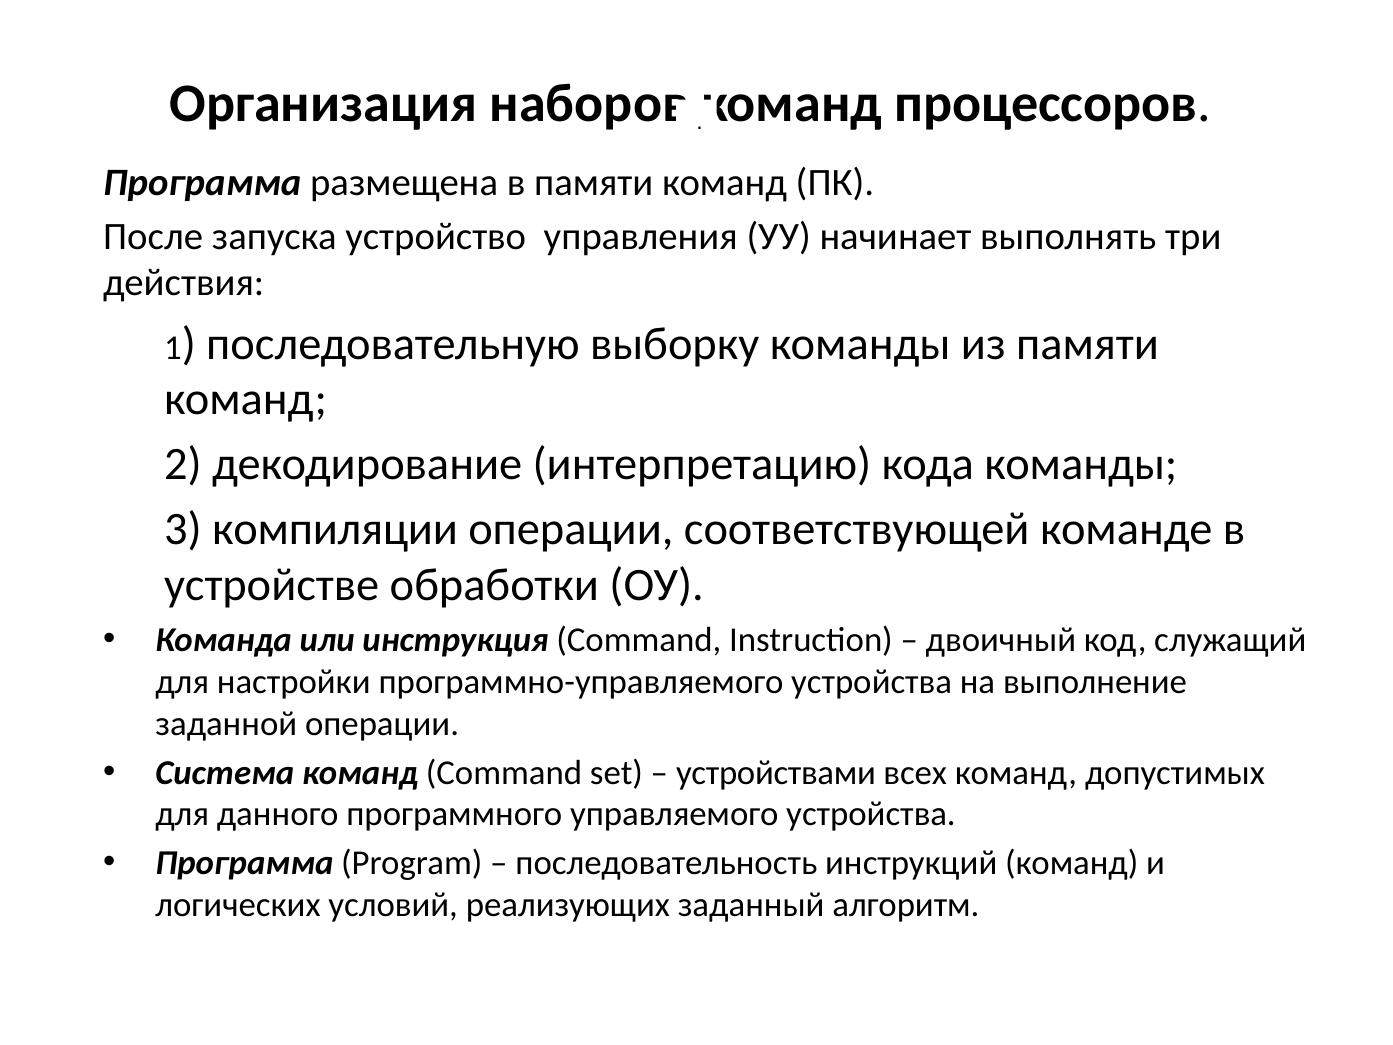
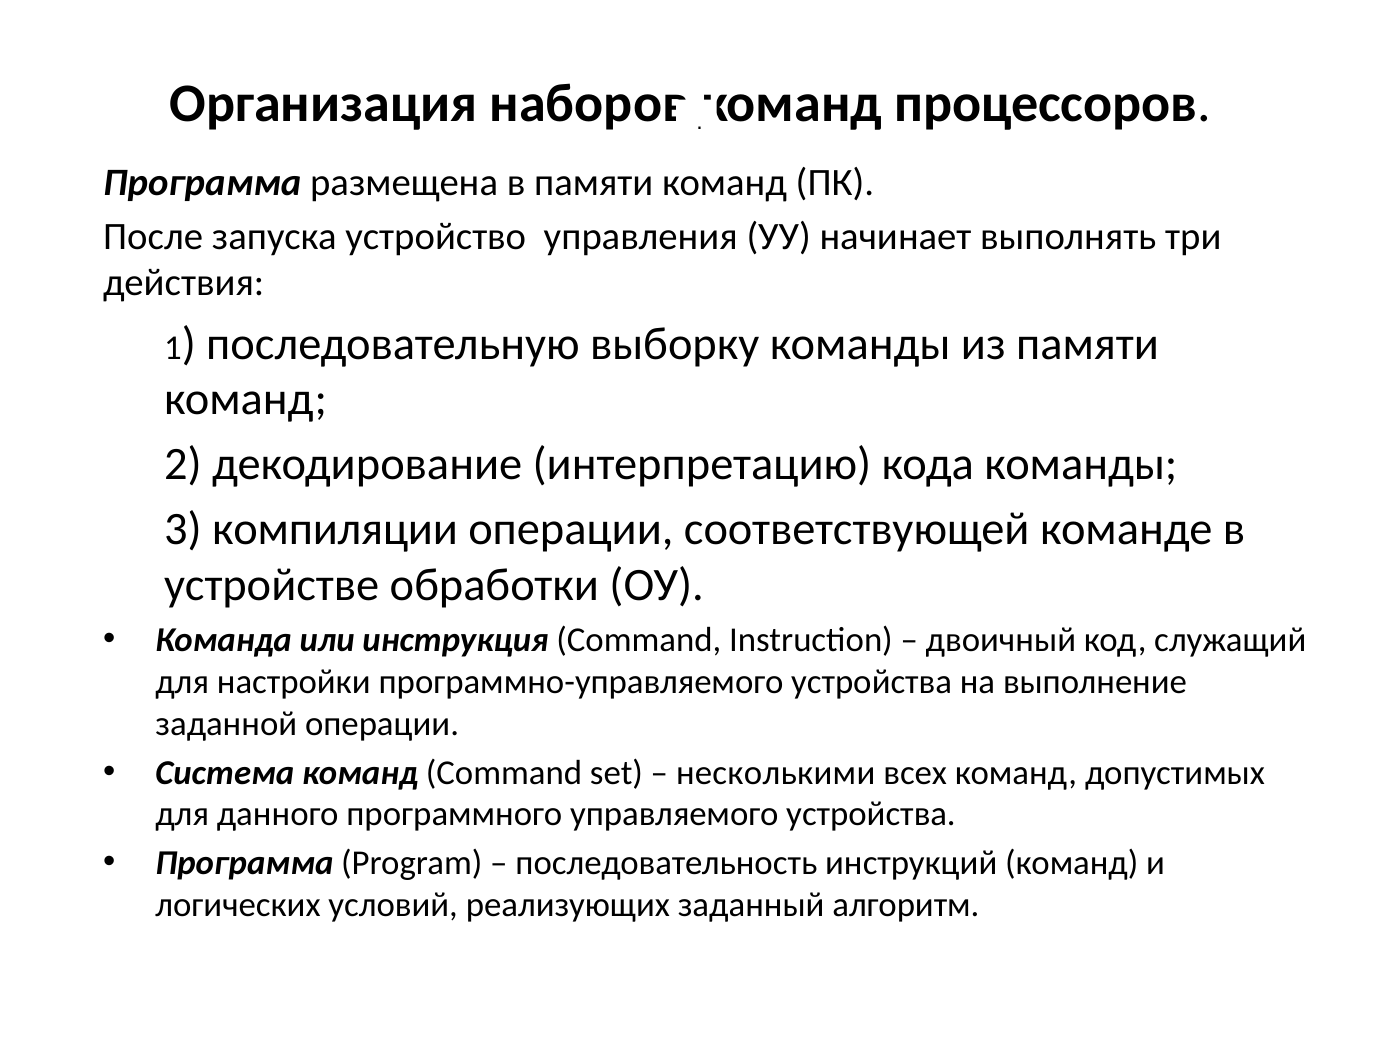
устройствами: устройствами -> несколькими (776, 772)
